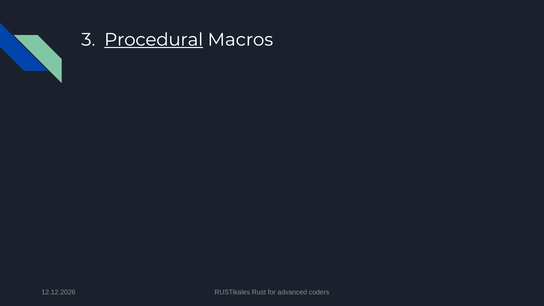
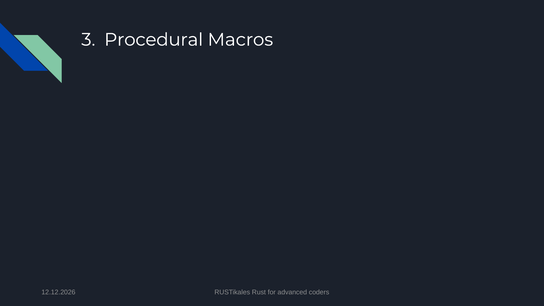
Procedural underline: present -> none (154, 40)
